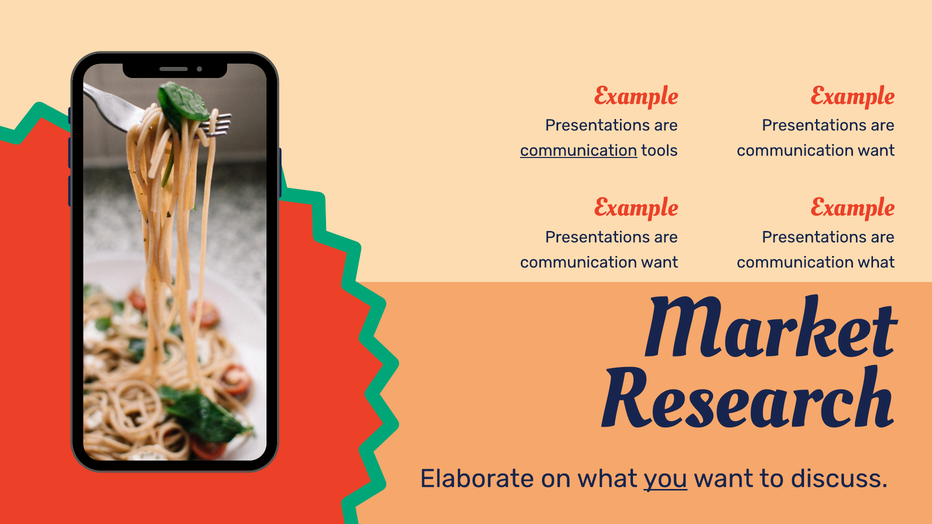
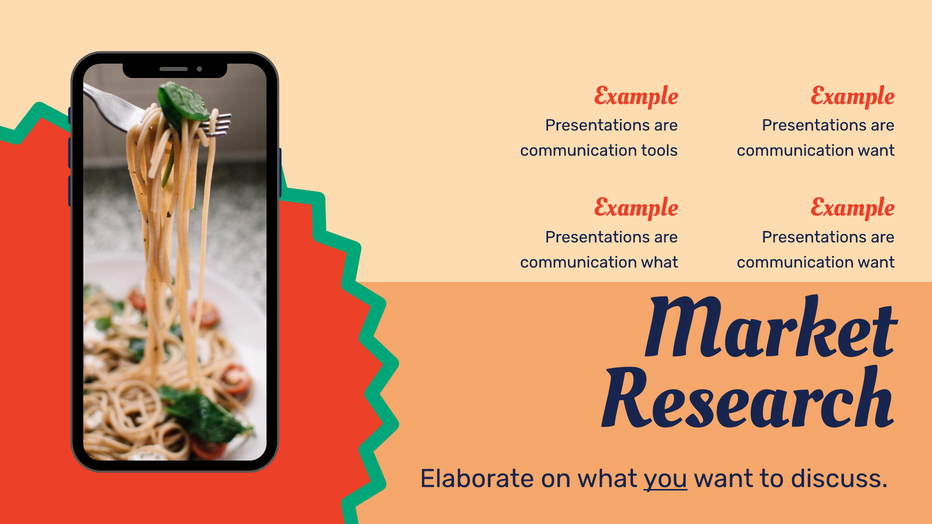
communication underline: present -> none (579, 150)
want: want -> what (659, 262)
what: what -> want (876, 262)
